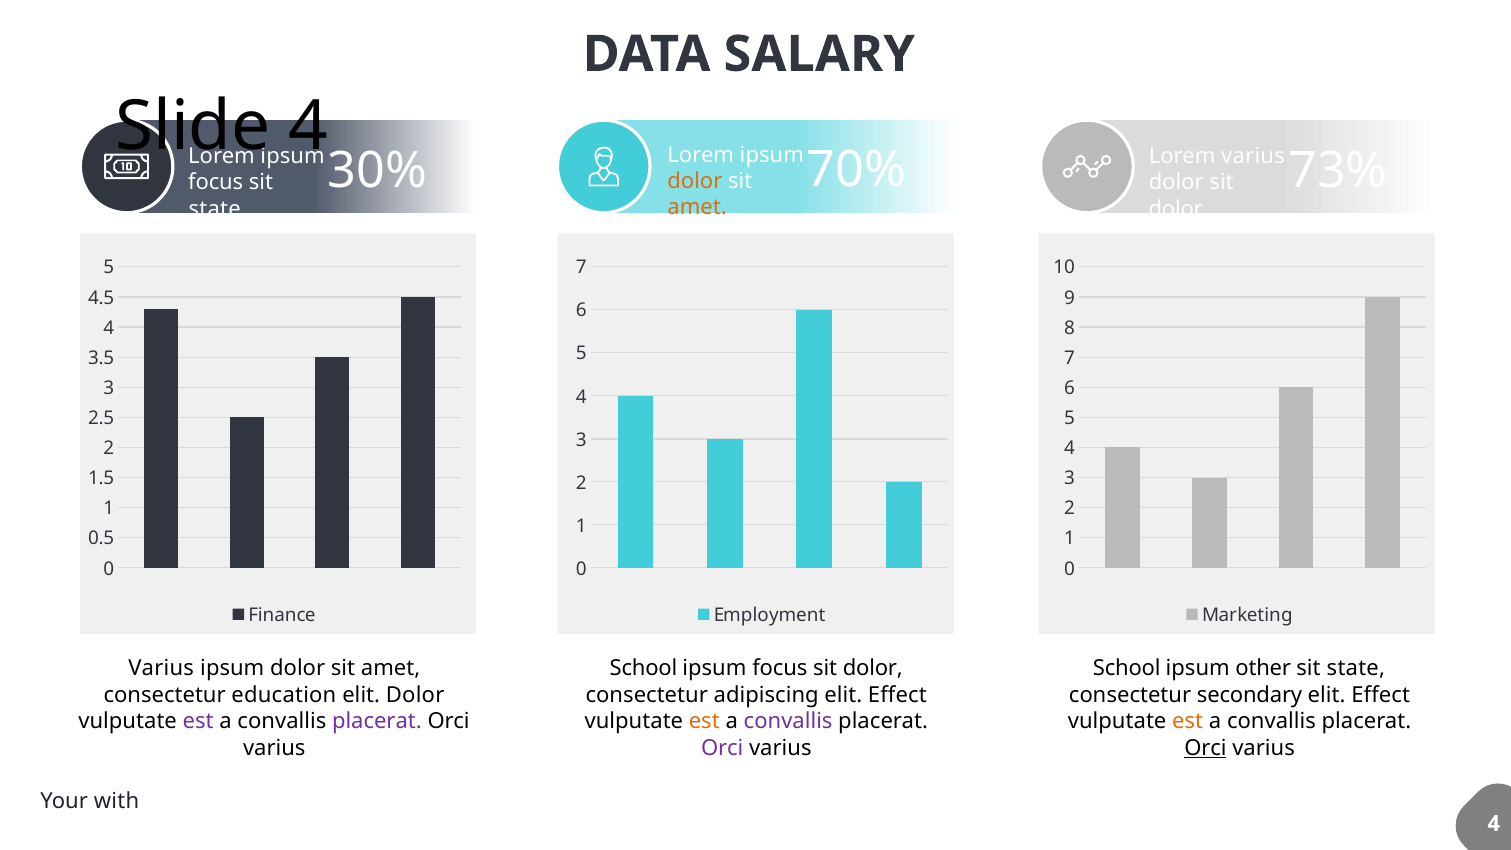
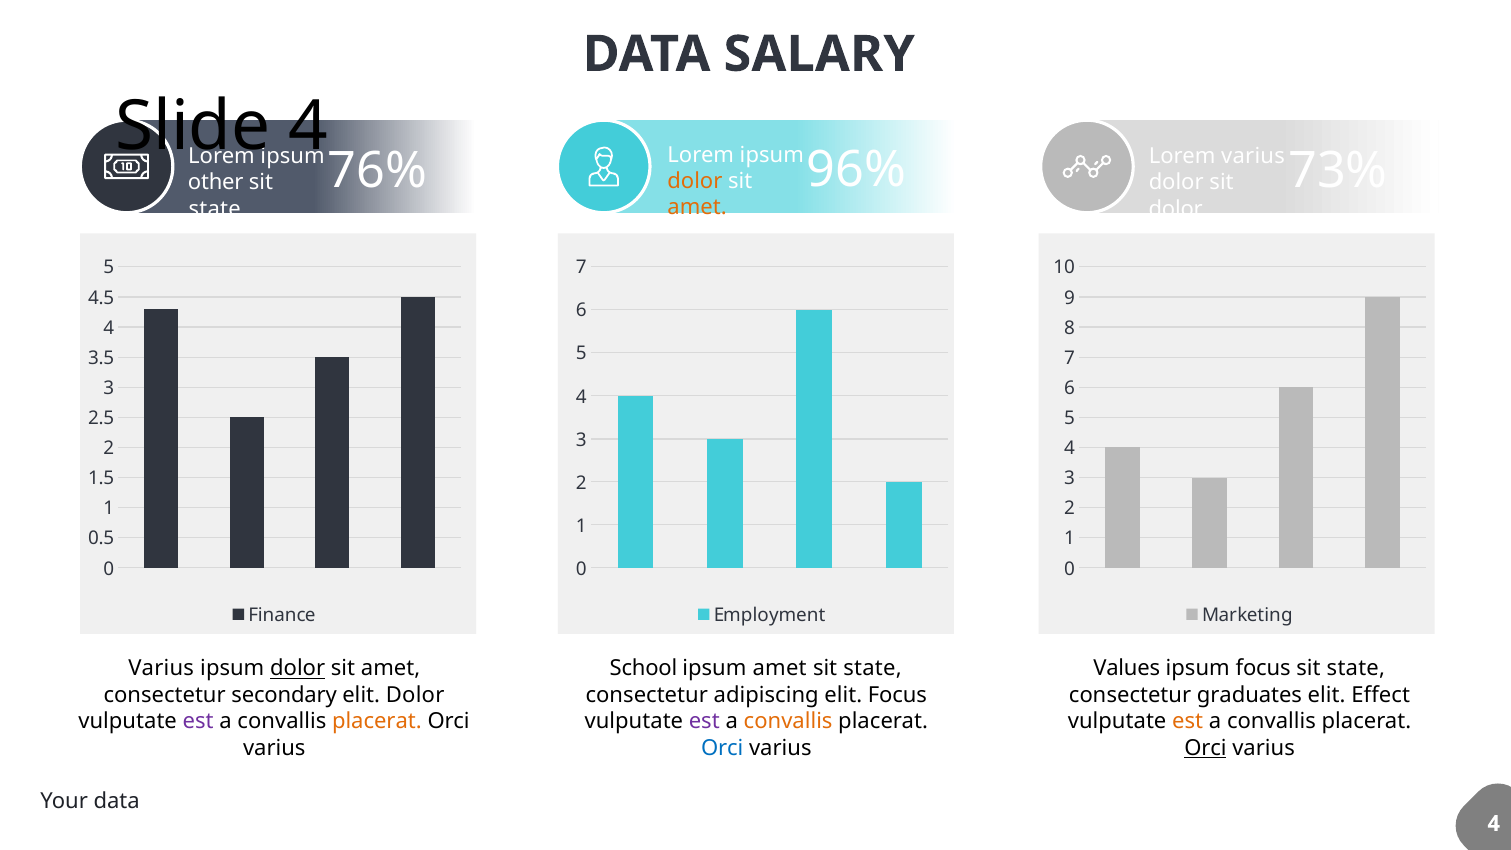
70%: 70% -> 96% (857, 170)
30%: 30% -> 76% (377, 171)
focus: focus -> other (216, 182)
dolor underline: none -> present (298, 669)
focus: focus -> amet (780, 669)
dolor: dolor -> state (873, 669)
School: School -> Values (1127, 669)
ipsum other: other -> focus (1263, 669)
education: education -> secondary (284, 695)
adipiscing elit Effect: Effect -> Focus (897, 695)
secondary: secondary -> graduates (1249, 695)
placerat colour: purple -> orange (377, 722)
est colour: orange -> purple (704, 722)
convallis colour: purple -> orange (788, 722)
Orci colour: purple -> blue (722, 748)
Your with: with -> data (117, 801)
